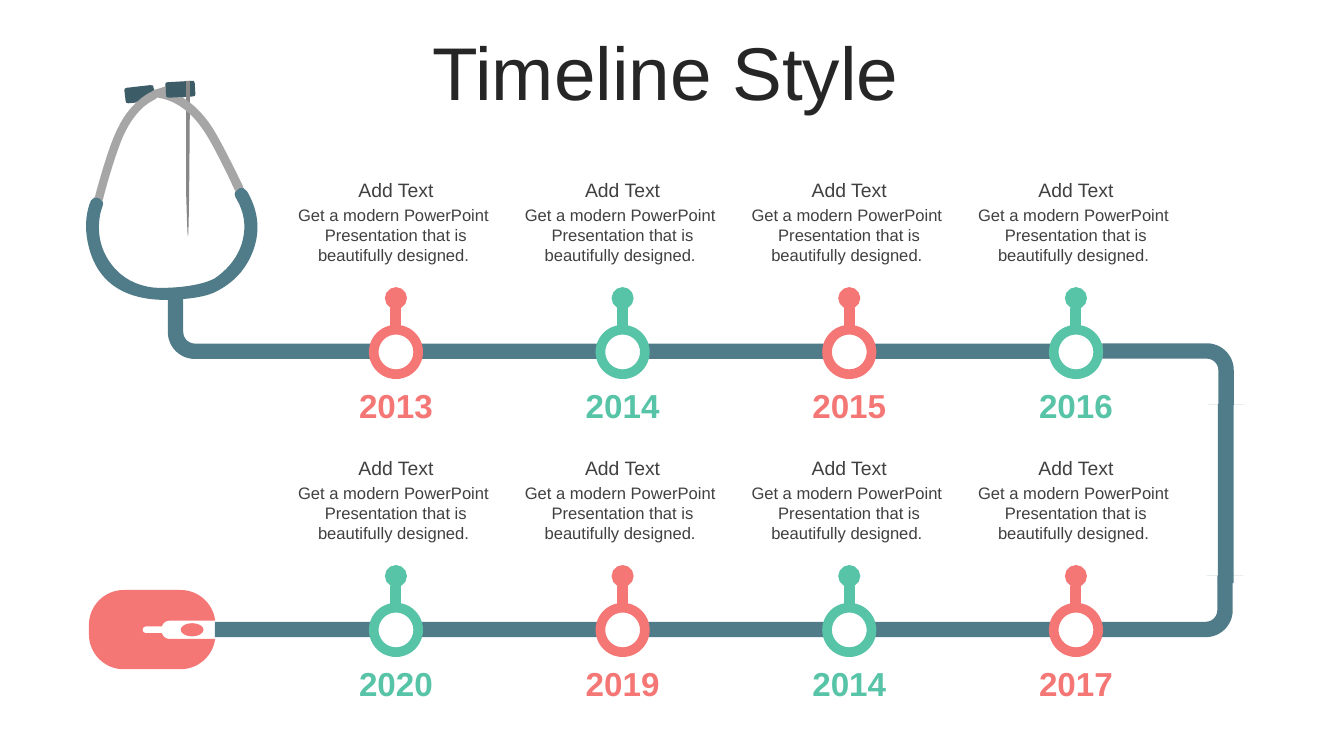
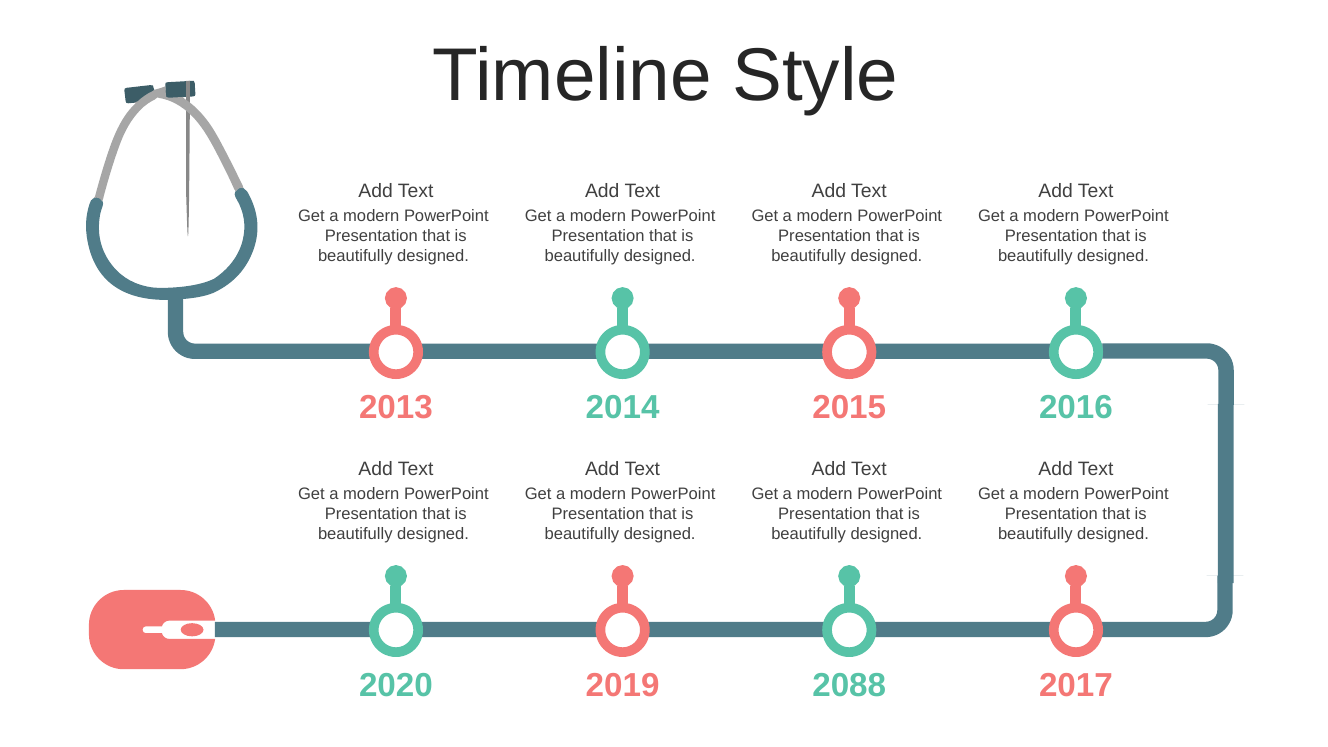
2019 2014: 2014 -> 2088 (849, 686)
